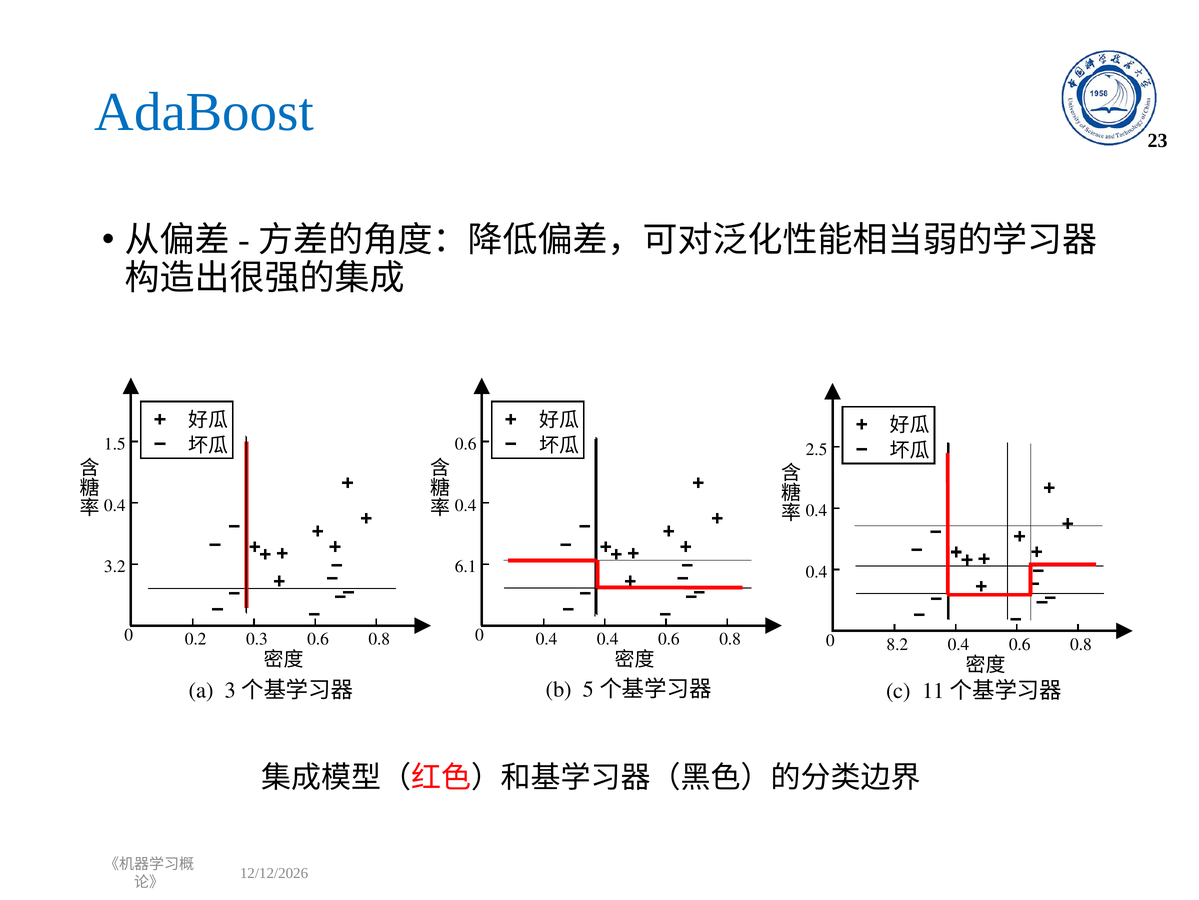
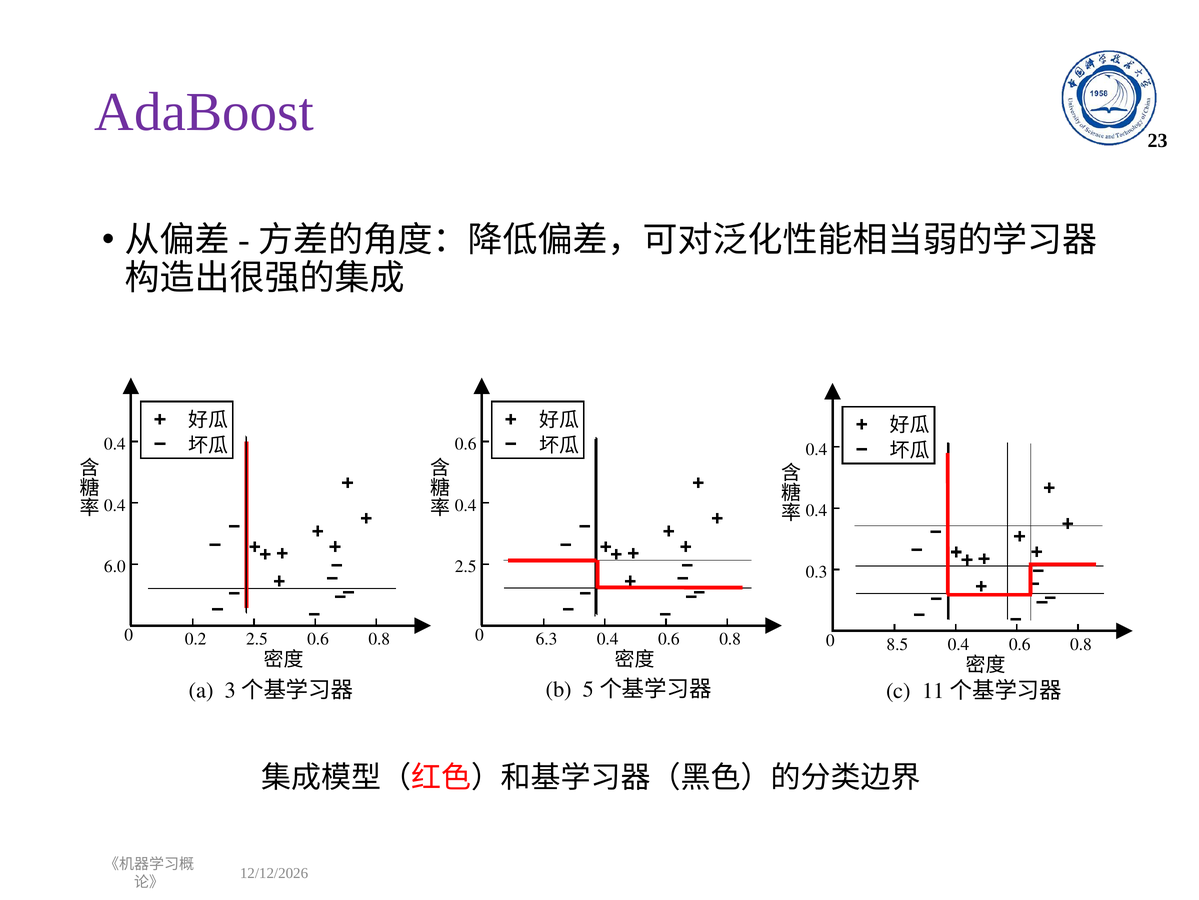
AdaBoost colour: blue -> purple (204, 112)
1.5: 1.5 -> 0.4 (115, 444)
2.5: 2.5 -> 0.4 (817, 449)
3.2: 3.2 -> 6.0 (115, 566)
6.1: 6.1 -> 2.5 (466, 566)
0.4: 0.4 -> 0.3 (817, 572)
0.2 0.3: 0.3 -> 2.5 (257, 638)
0 0.4: 0.4 -> 6.3 (546, 638)
8.2: 8.2 -> 8.5 (897, 644)
